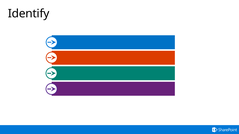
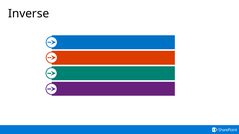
Identify: Identify -> Inverse (29, 14)
